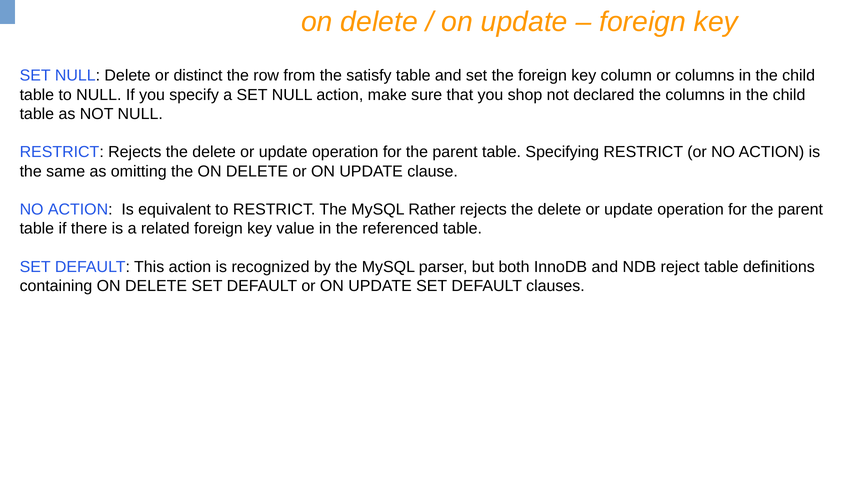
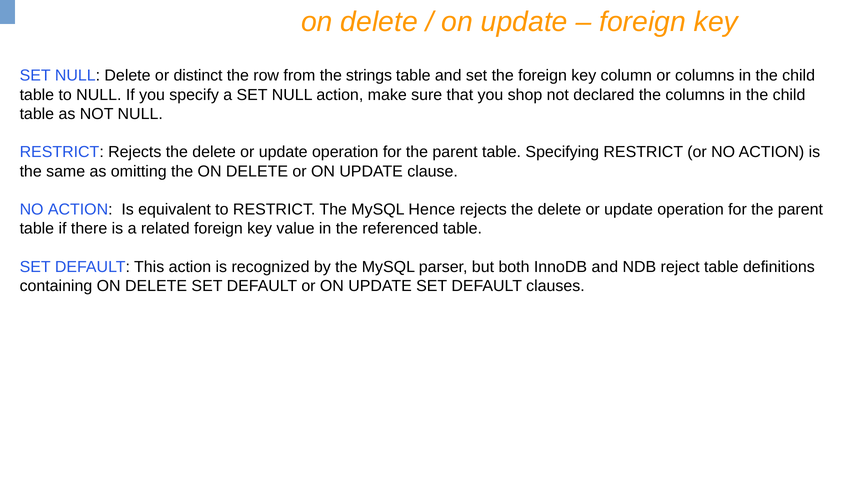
satisfy: satisfy -> strings (369, 76)
Rather: Rather -> Hence (432, 210)
